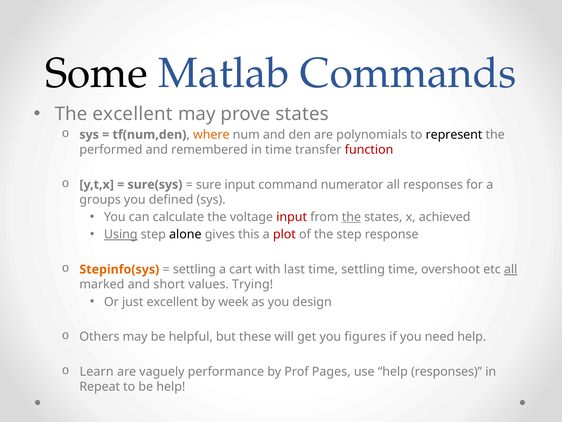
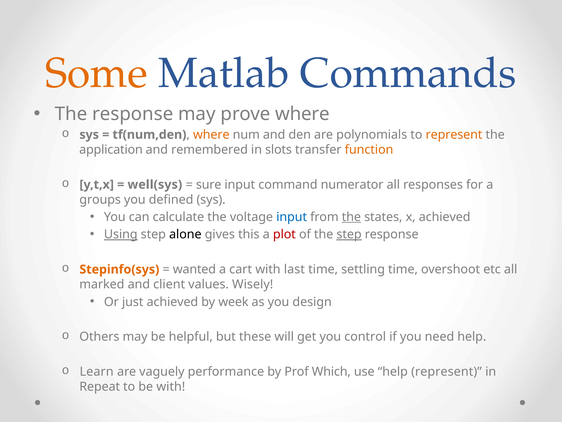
Some colour: black -> orange (96, 73)
The excellent: excellent -> response (133, 114)
prove states: states -> where (302, 114)
represent colour: black -> orange (454, 134)
performed: performed -> application (111, 149)
in time: time -> slots (279, 149)
function colour: red -> orange (369, 149)
sure(sys: sure(sys -> well(sys (155, 184)
input colour: red -> blue (292, 217)
step underline: none -> present (349, 234)
settling: settling -> wanted (194, 269)
all underline: present -> none (511, 269)
short: short -> client (169, 284)
Trying: Trying -> Wisely (253, 284)
just excellent: excellent -> achieved (172, 302)
figures: figures -> control (365, 336)
Pages: Pages -> Which (331, 371)
help responses: responses -> represent (446, 371)
be help: help -> with (171, 386)
